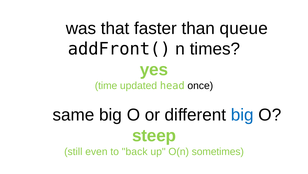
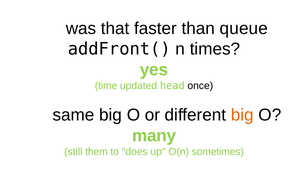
big colour: blue -> orange (242, 114)
steep: steep -> many (154, 135)
even: even -> them (96, 151)
back: back -> does (135, 151)
